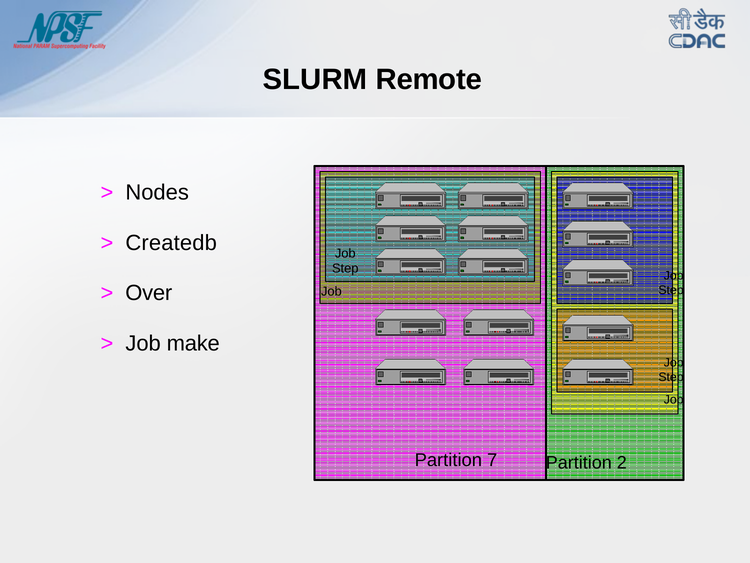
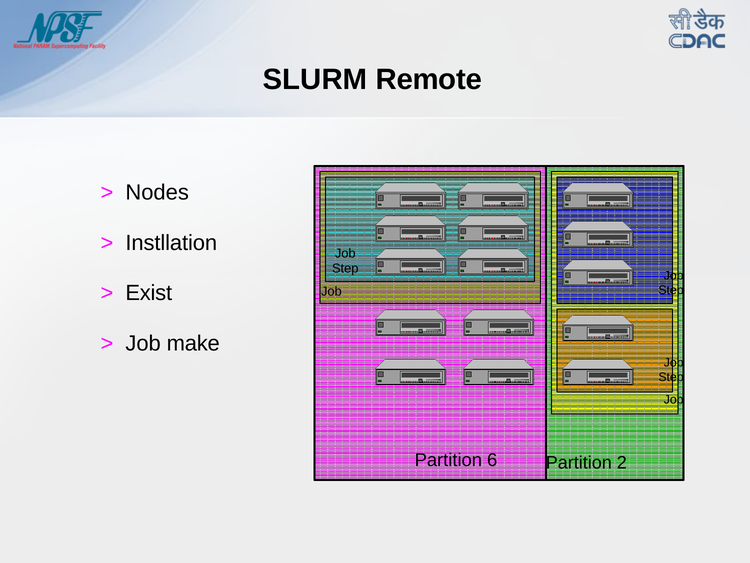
Createdb: Createdb -> Instllation (171, 243)
Over: Over -> Exist (149, 293)
7: 7 -> 6 (492, 460)
